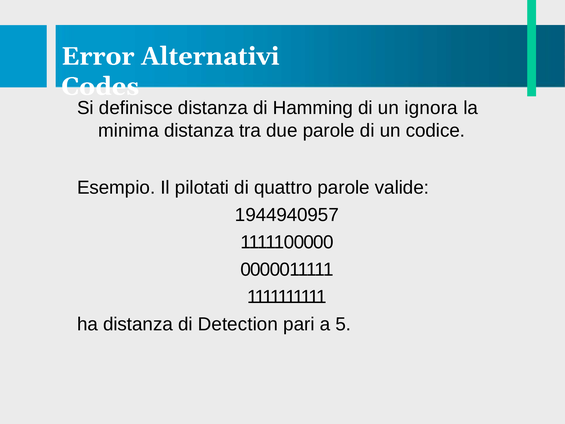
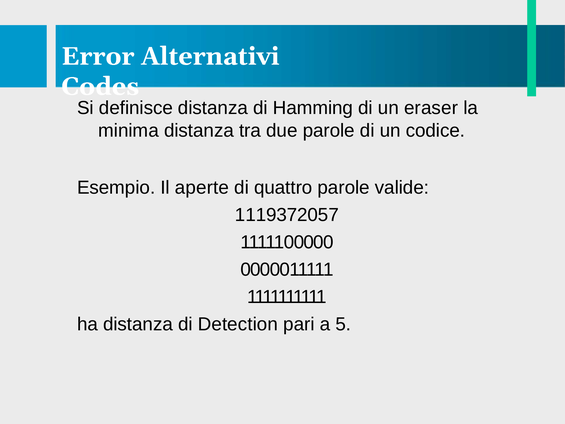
ignora: ignora -> eraser (431, 108)
pilotati: pilotati -> aperte (202, 188)
1944940957: 1944940957 -> 1119372057 (287, 215)
